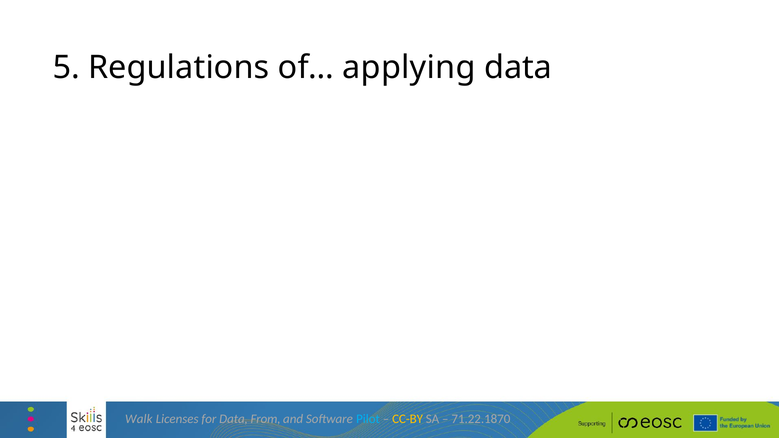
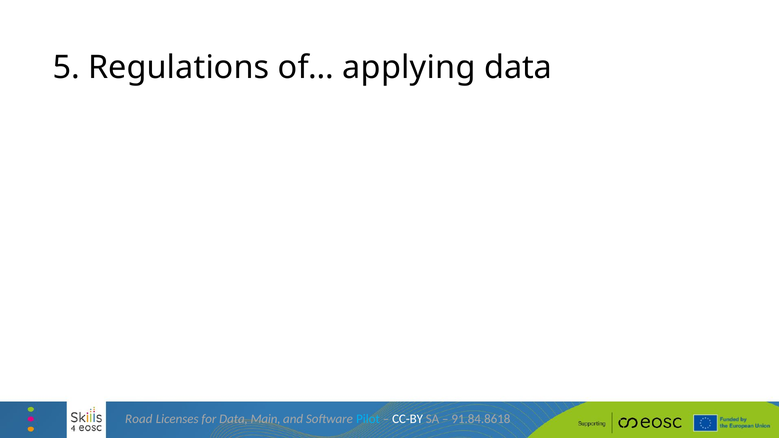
Walk: Walk -> Road (139, 419)
From: From -> Main (266, 419)
CC-BY colour: yellow -> white (408, 419)
71.22.1870: 71.22.1870 -> 91.84.8618 (481, 419)
